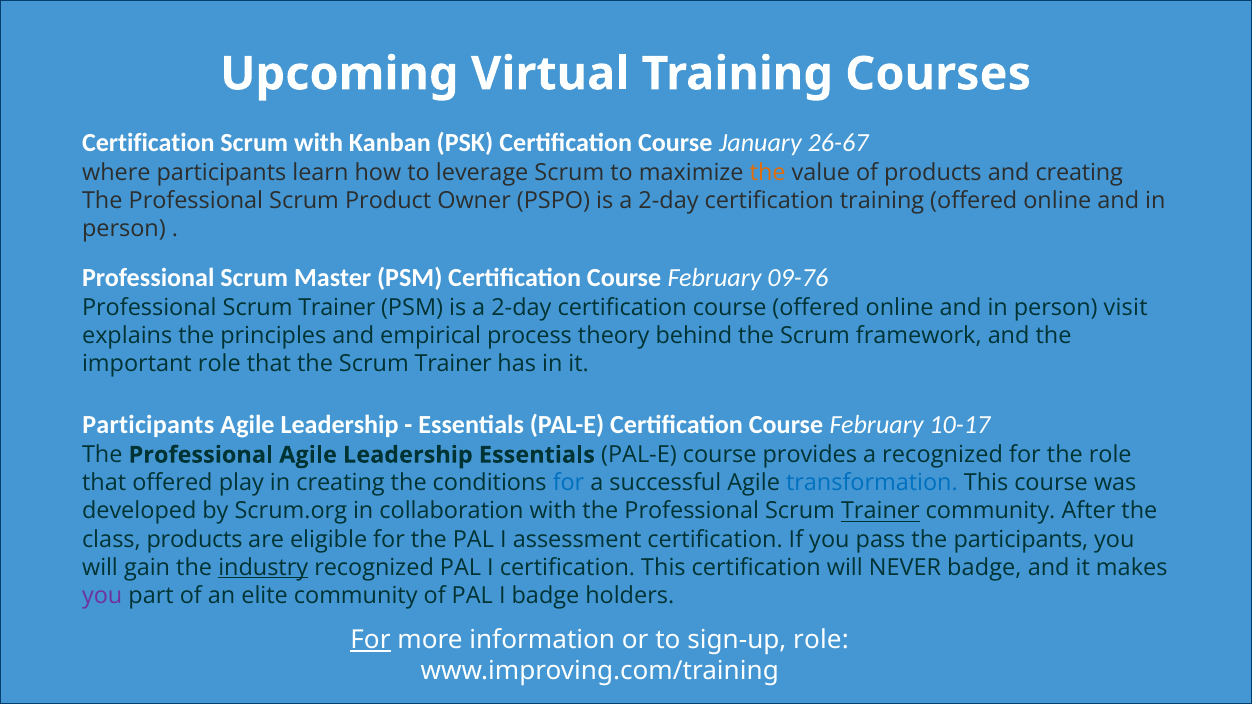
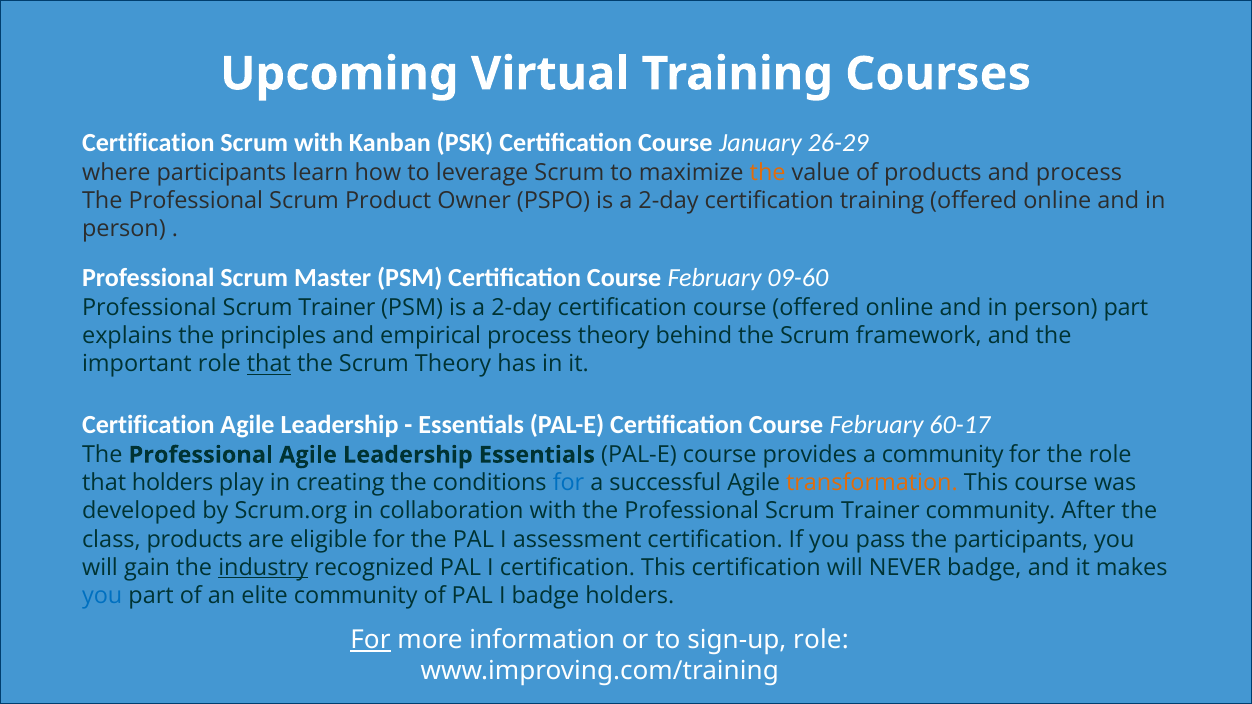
26-67: 26-67 -> 26-29 (838, 143)
and creating: creating -> process (1079, 173)
09-76: 09-76 -> 09-60 (798, 278)
person visit: visit -> part (1126, 308)
that underline: none -> present (269, 364)
the Scrum Trainer: Trainer -> Theory (453, 364)
Participants: Participants -> Certification (148, 426)
10-17: 10-17 -> 60-17 (960, 426)
a recognized: recognized -> community (943, 455)
that offered: offered -> holders (173, 483)
transformation colour: blue -> orange (872, 483)
Trainer underline: present -> none (880, 511)
you colour: purple -> blue (102, 596)
